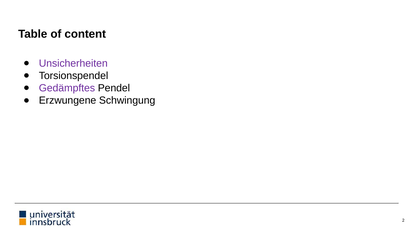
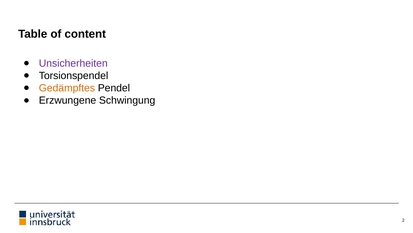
Gedämpftes colour: purple -> orange (67, 88)
